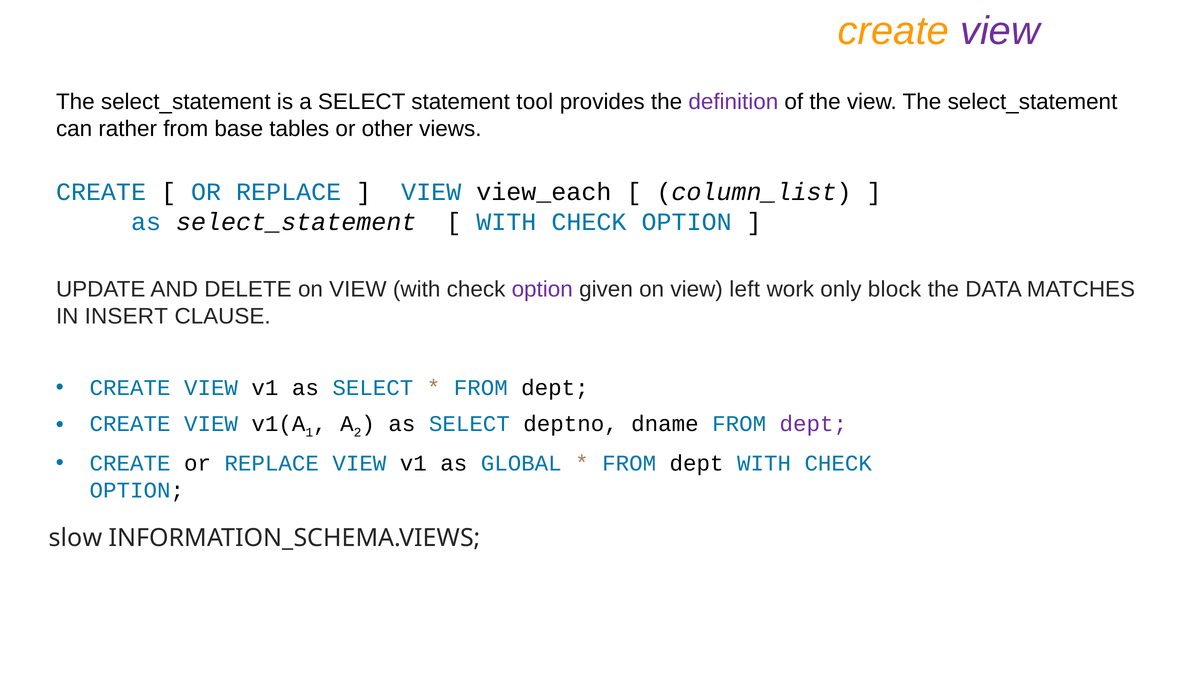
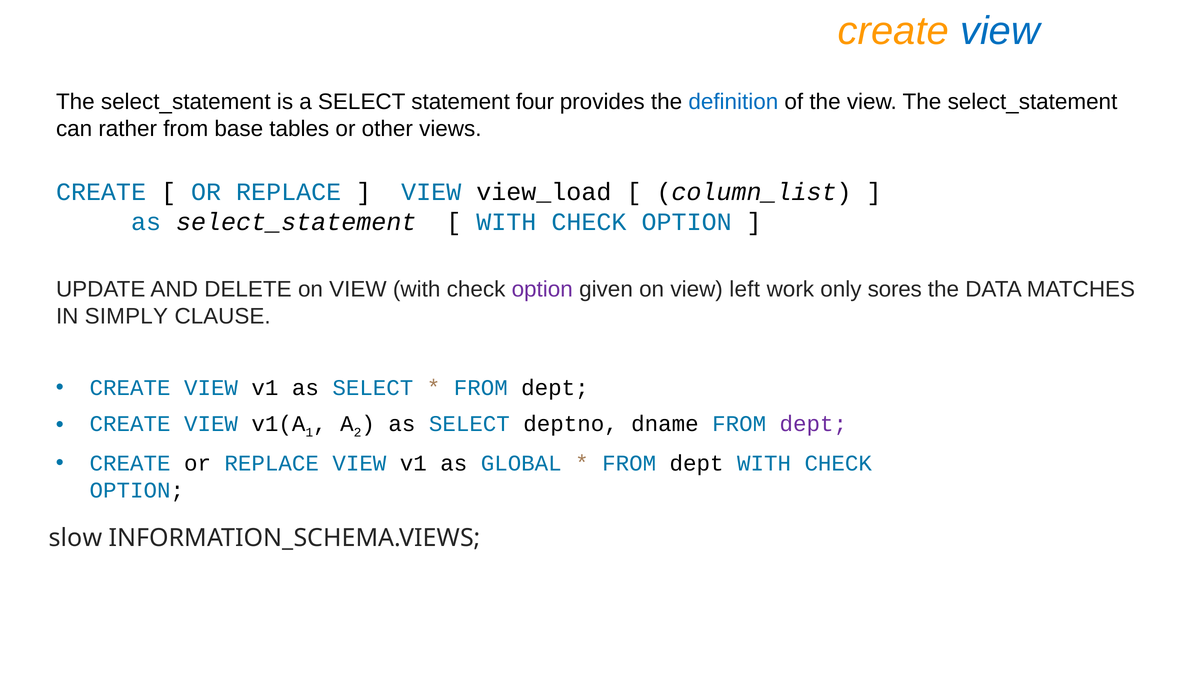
view colour: purple -> blue (1000, 31)
tool: tool -> four (535, 102)
definition colour: purple -> blue (733, 102)
view_each: view_each -> view_load (544, 192)
block: block -> sores (895, 290)
INSERT: INSERT -> SIMPLY (126, 317)
